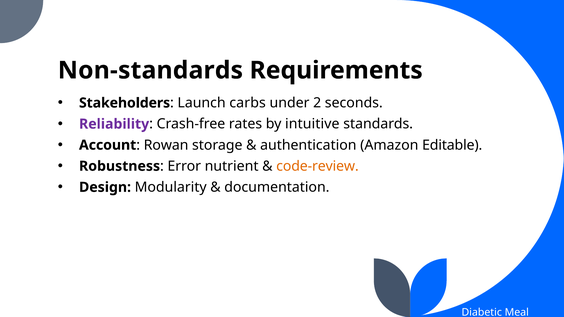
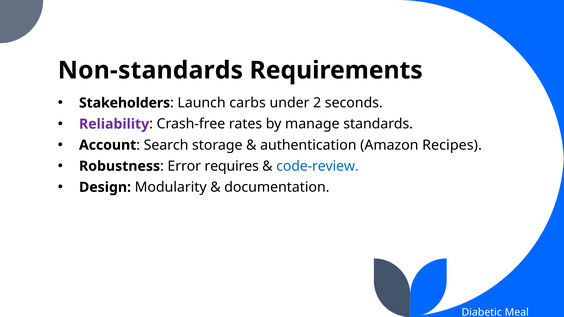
intuitive: intuitive -> manage (312, 124)
Rowan: Rowan -> Search (166, 145)
Editable: Editable -> Recipes (452, 145)
nutrient: nutrient -> requires (232, 166)
code-review colour: orange -> blue (317, 166)
